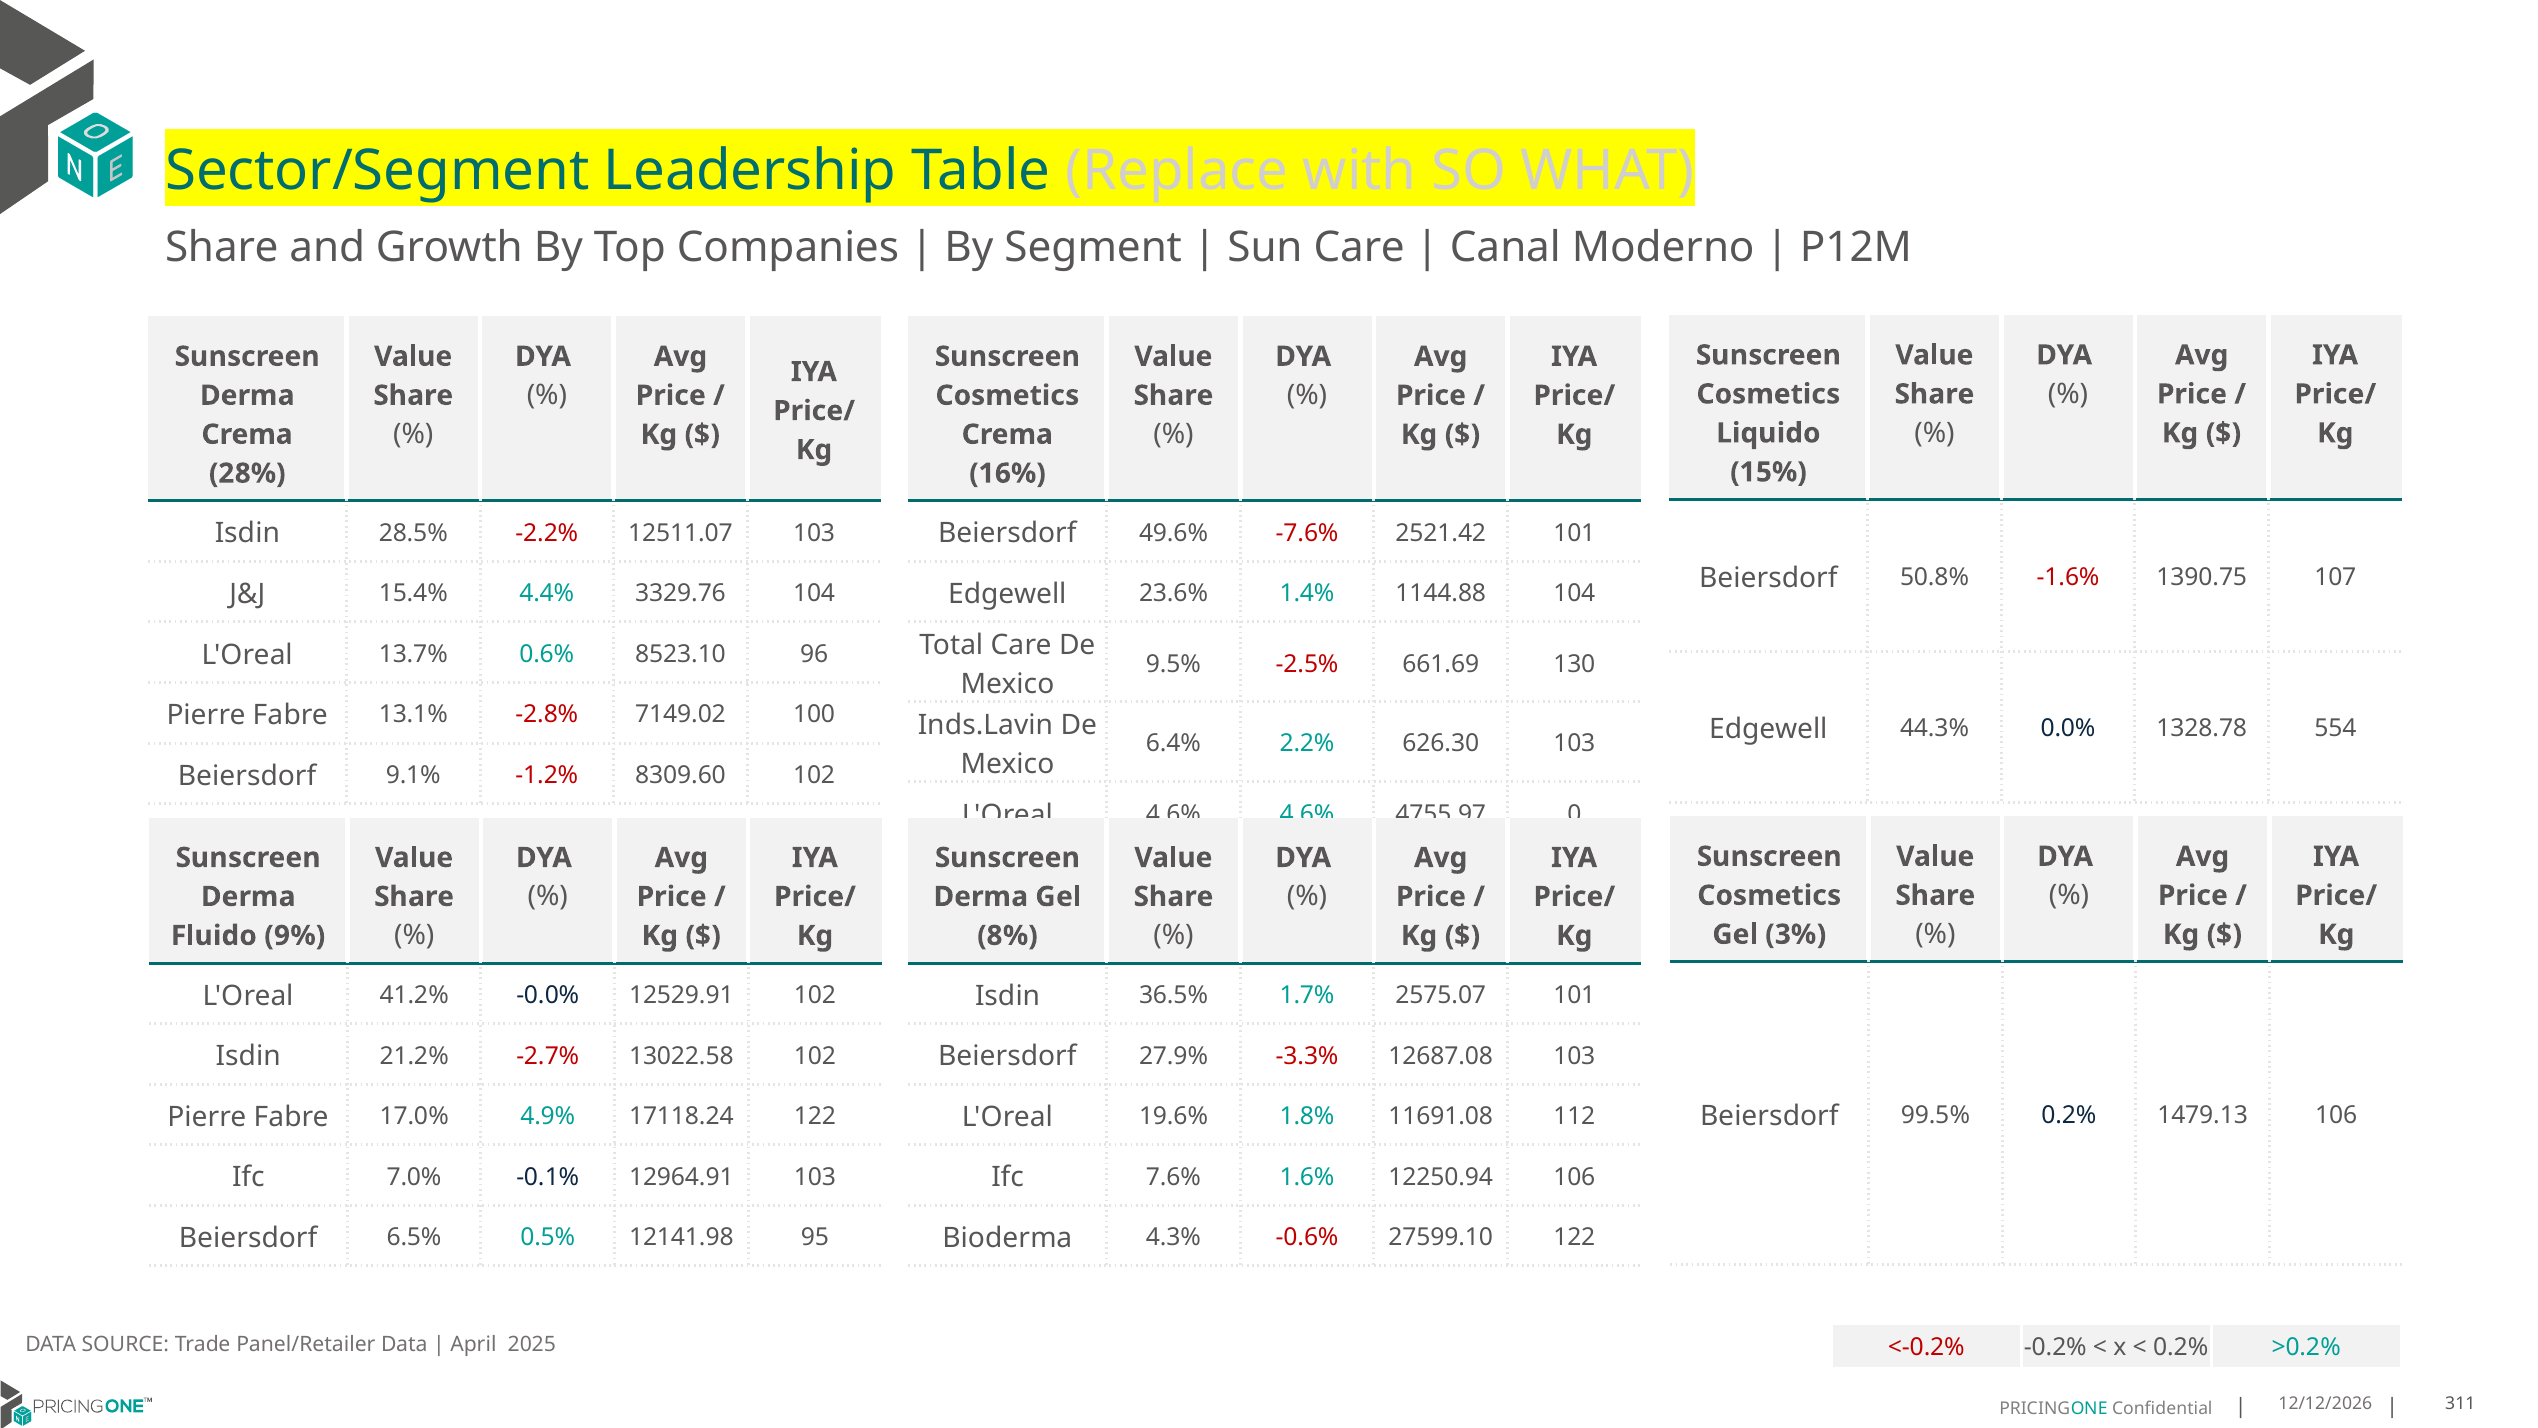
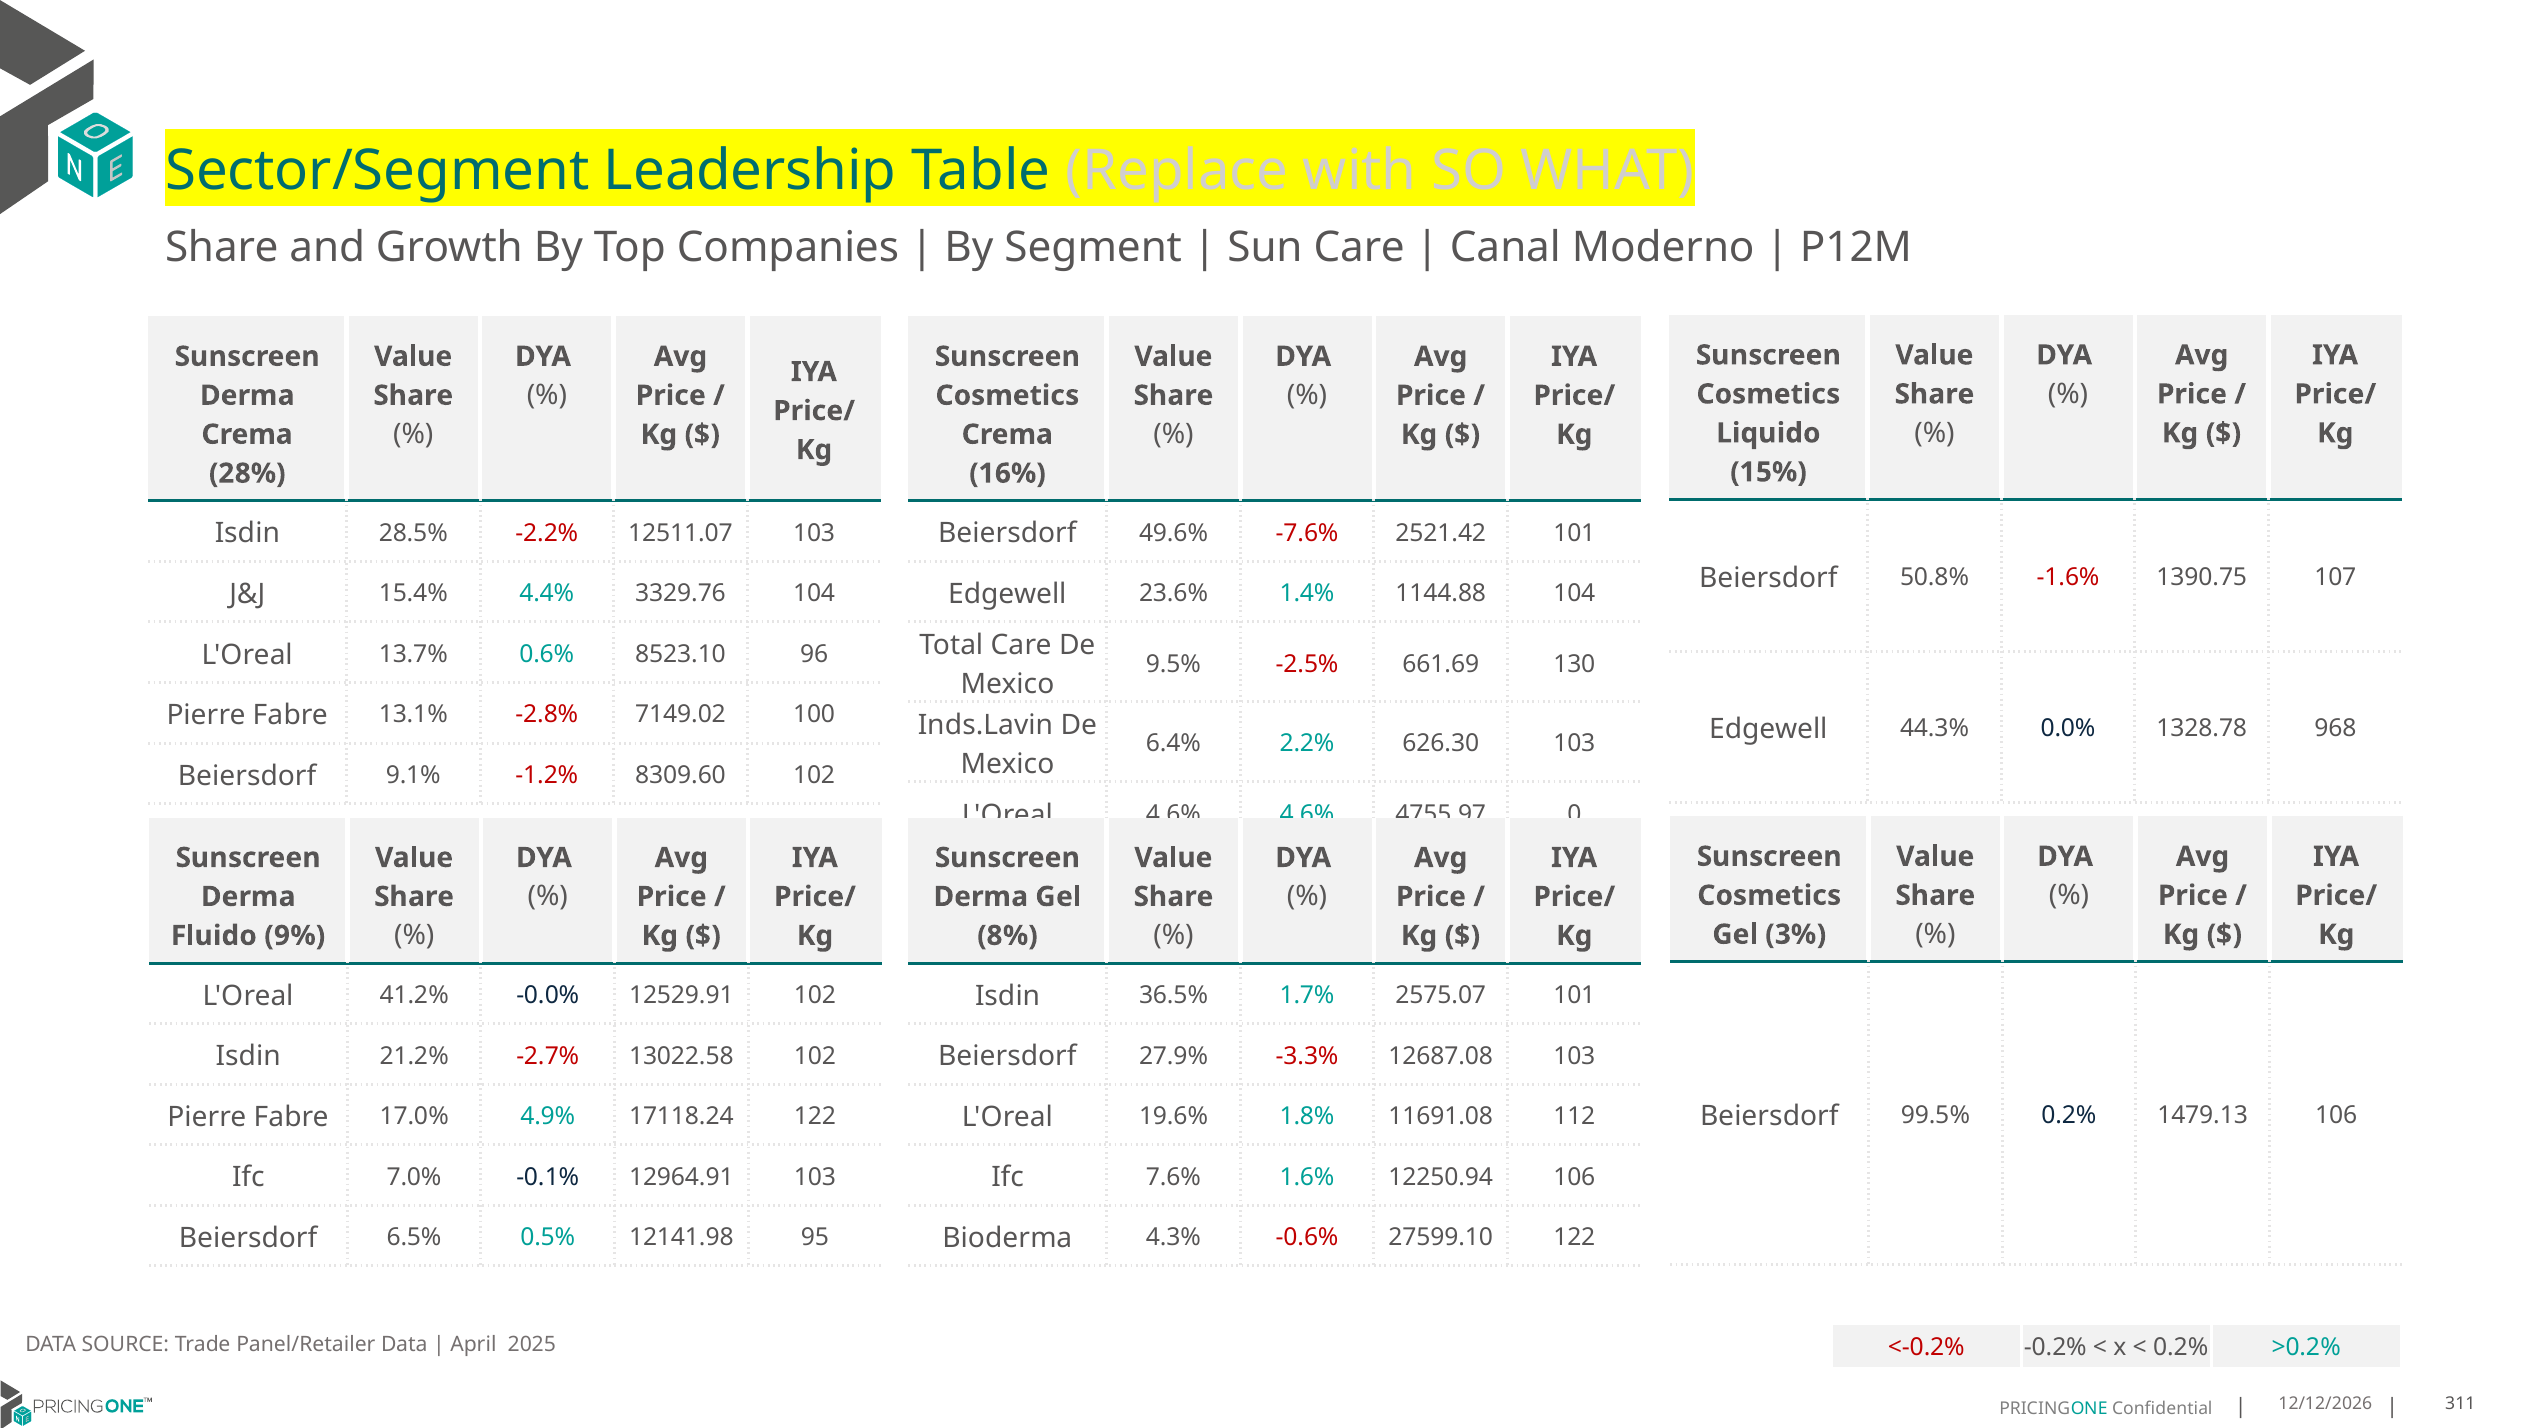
554: 554 -> 968 (2335, 729)
